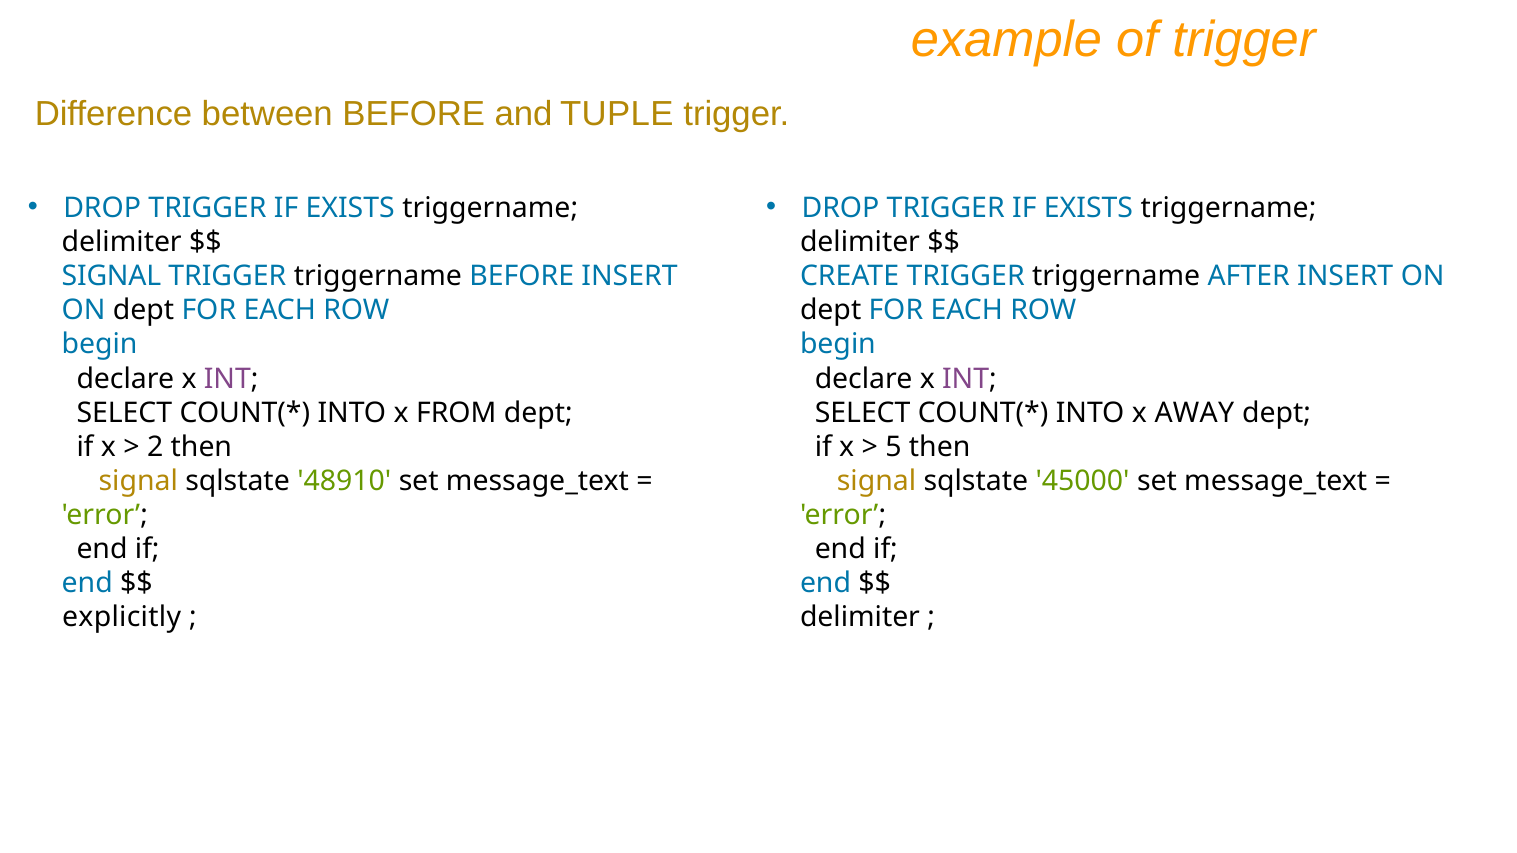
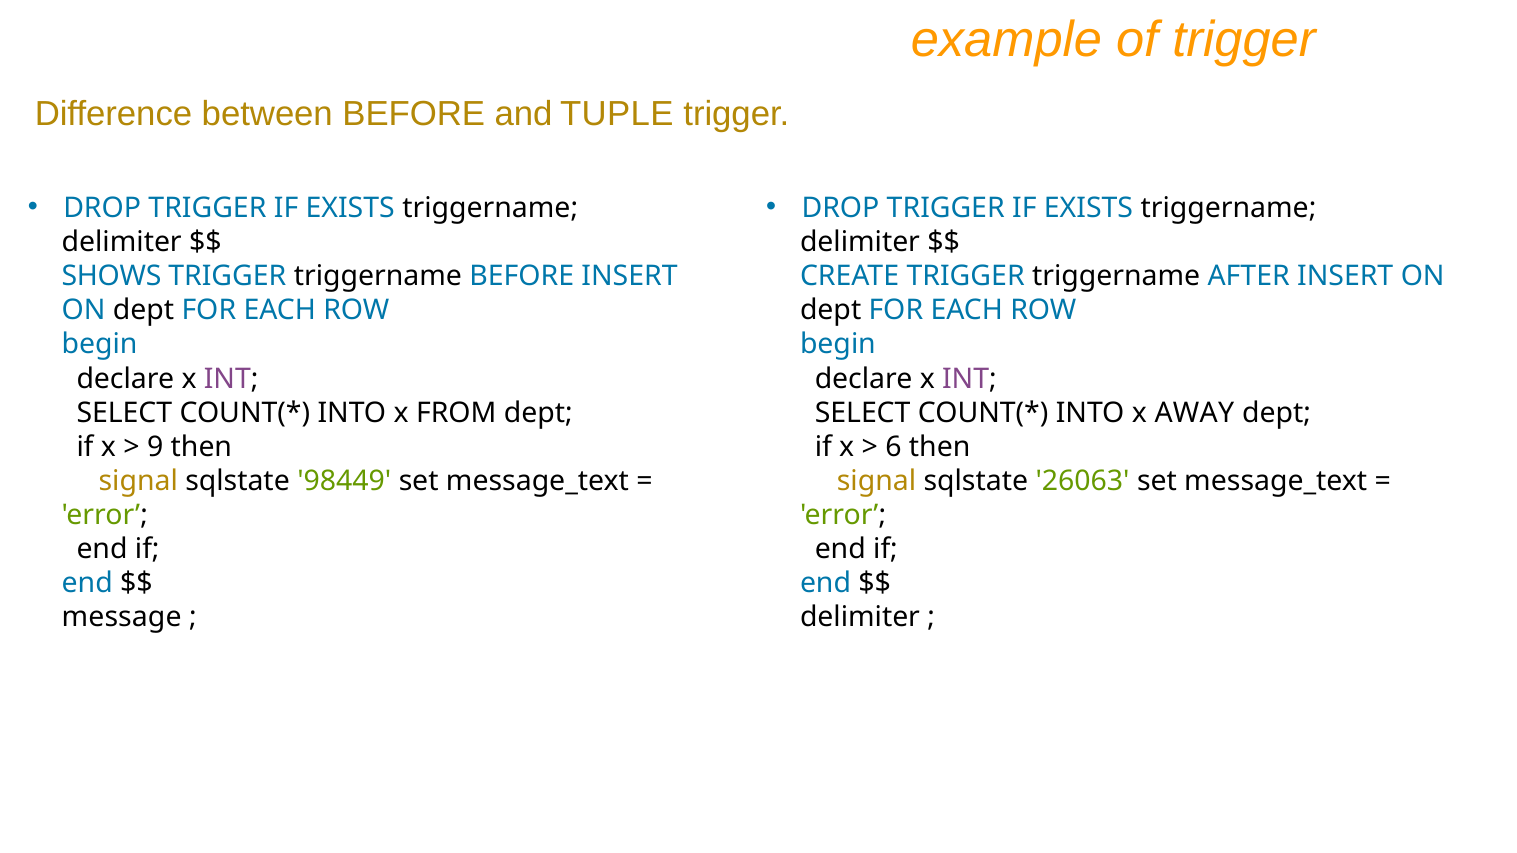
SIGNAL: SIGNAL -> SHOWS (111, 276)
2: 2 -> 9 (155, 447)
5: 5 -> 6 (893, 447)
48910: 48910 -> 98449 (344, 481)
45000: 45000 -> 26063 (1083, 481)
explicitly: explicitly -> message (122, 618)
